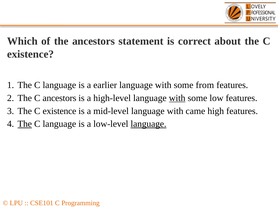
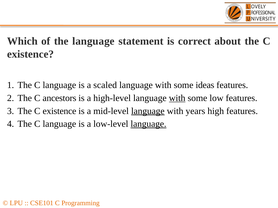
the ancestors: ancestors -> language (93, 41)
earlier: earlier -> scaled (105, 85)
from: from -> ideas (205, 85)
language underline: none -> present (148, 111)
came: came -> years (195, 111)
The underline: present -> none (25, 124)
